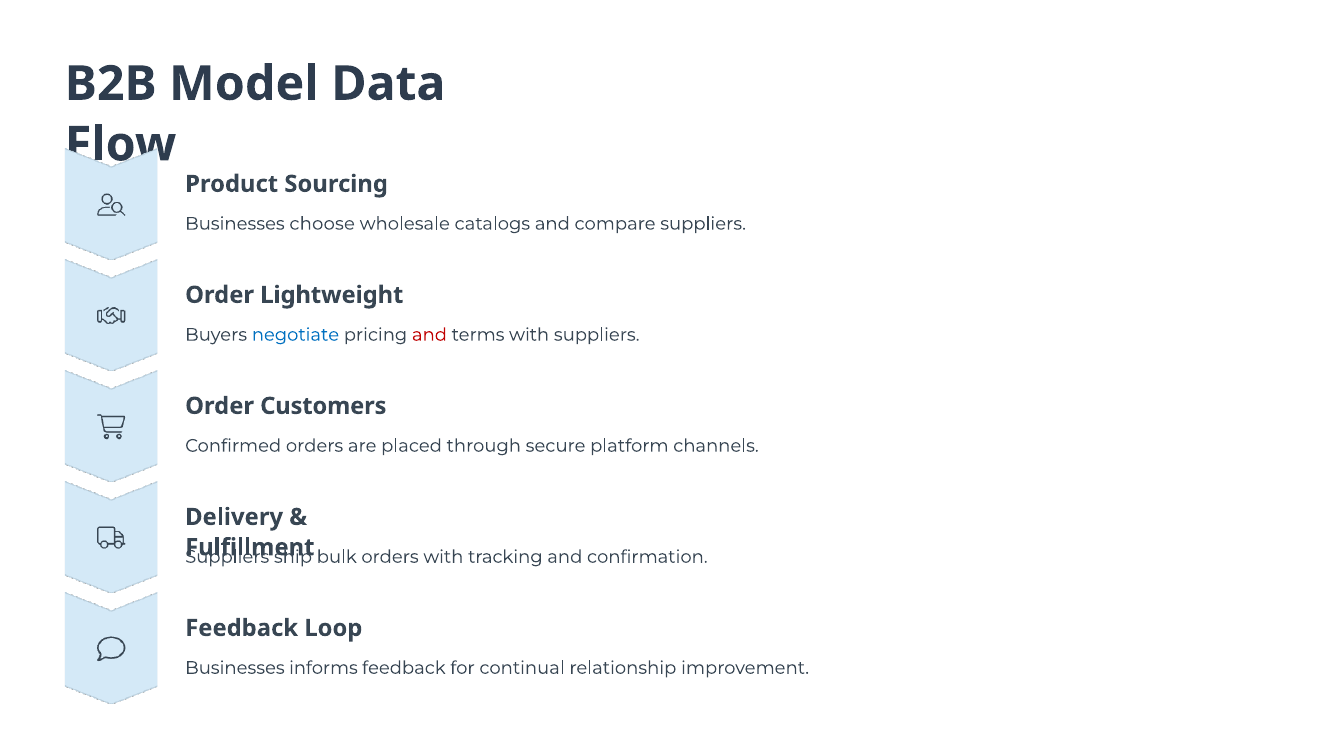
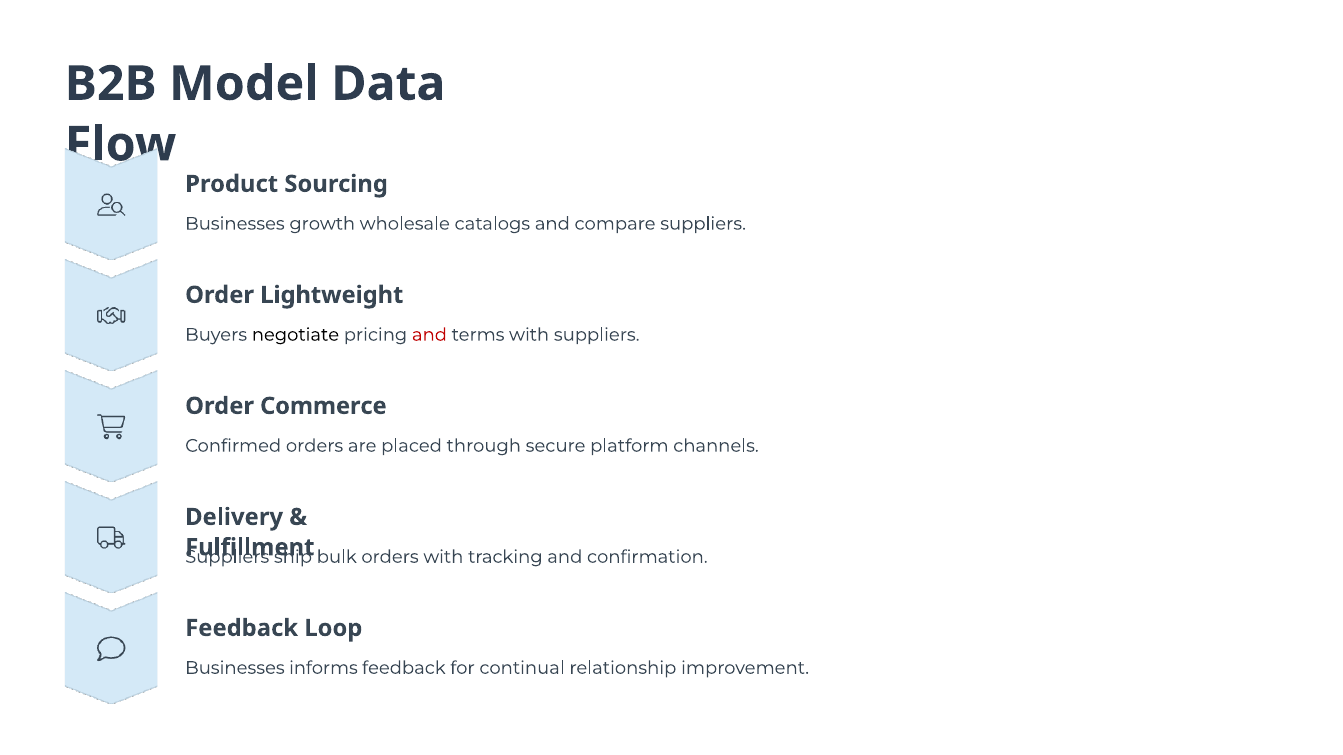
choose: choose -> growth (322, 224)
negotiate colour: blue -> black (295, 335)
Customers: Customers -> Commerce (323, 406)
